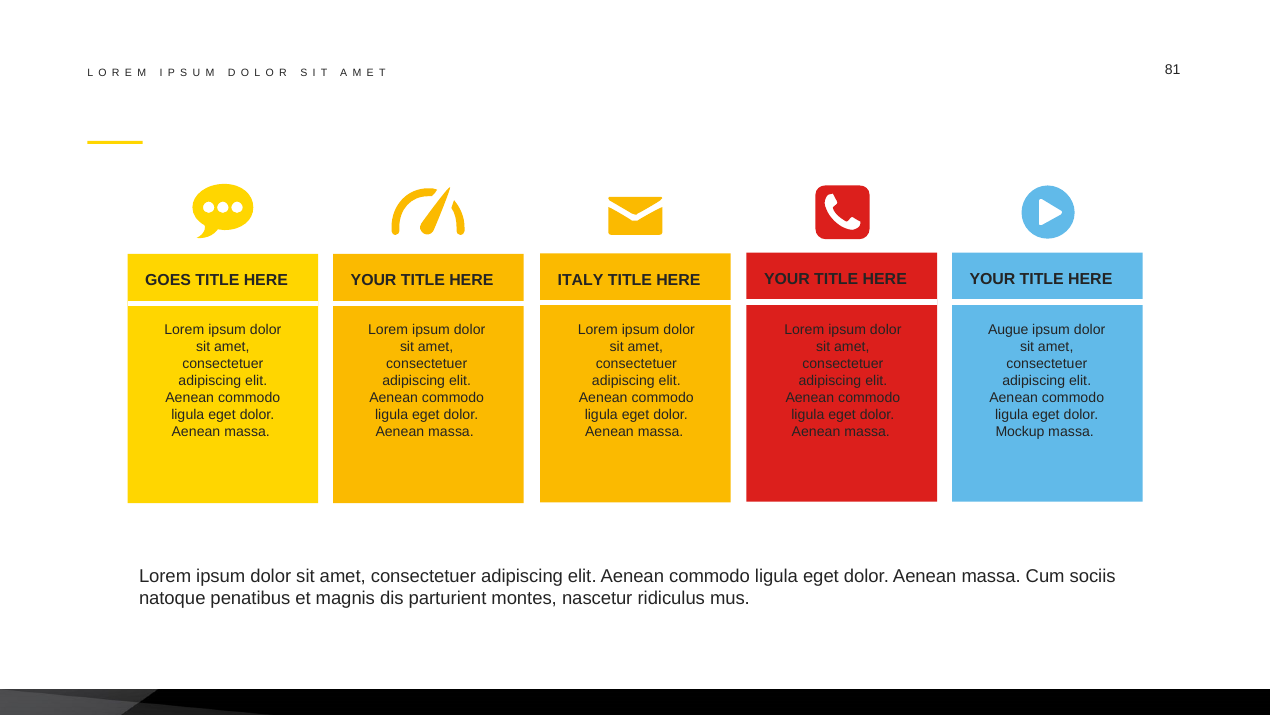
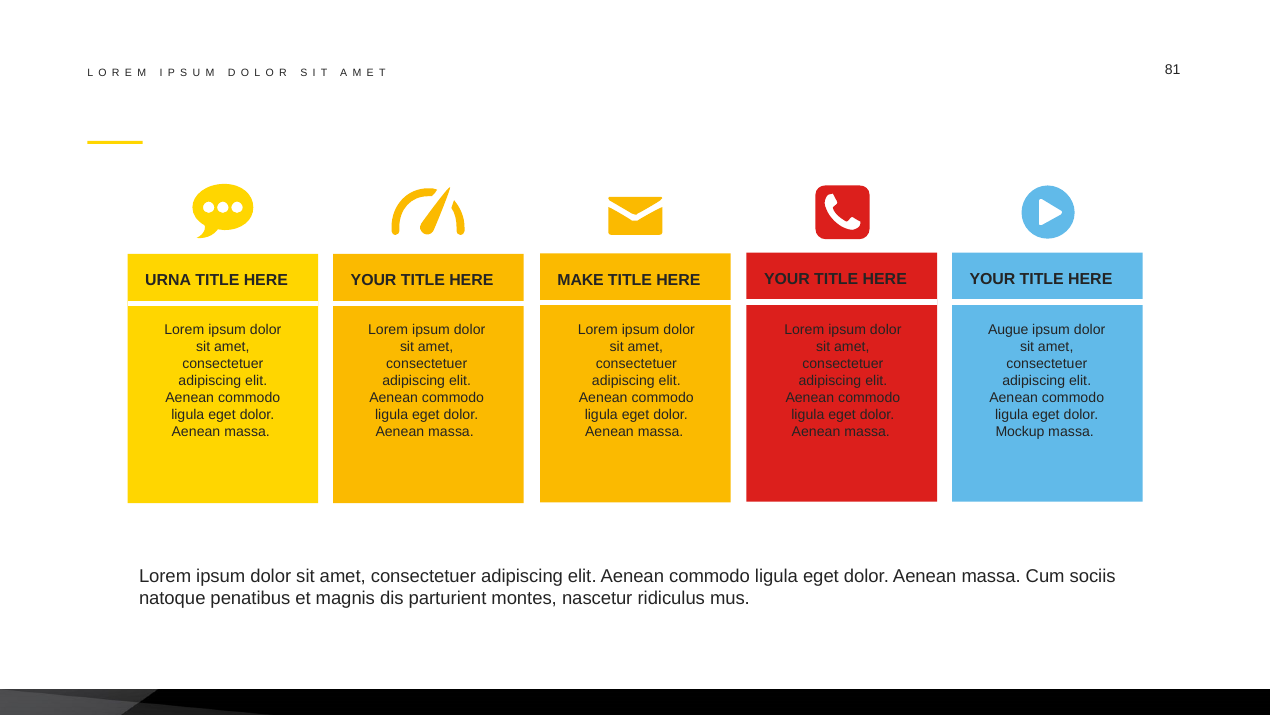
GOES: GOES -> URNA (168, 281)
ITALY: ITALY -> MAKE (581, 280)
